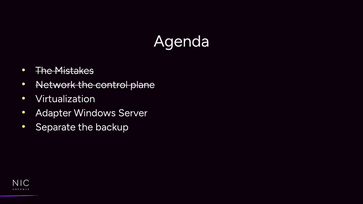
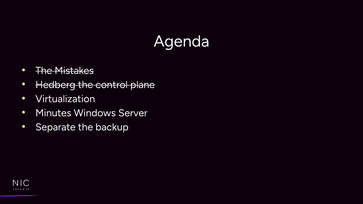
Network: Network -> Hedberg (55, 85)
Adapter: Adapter -> Minutes (53, 113)
